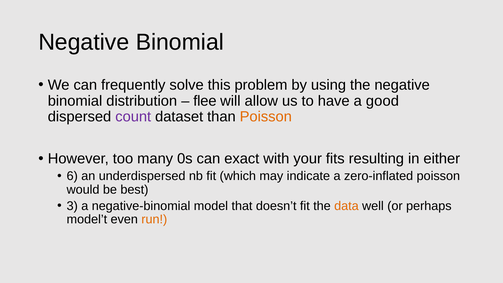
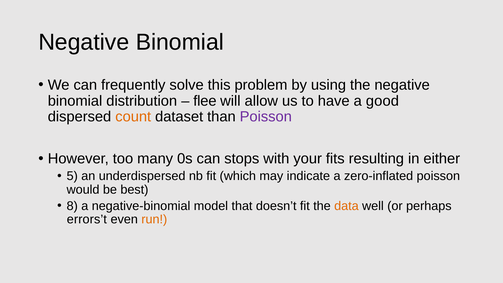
count colour: purple -> orange (133, 117)
Poisson colour: orange -> purple (266, 117)
exact: exact -> stops (242, 159)
6: 6 -> 5 (72, 176)
3: 3 -> 8 (72, 206)
model’t: model’t -> errors’t (87, 219)
